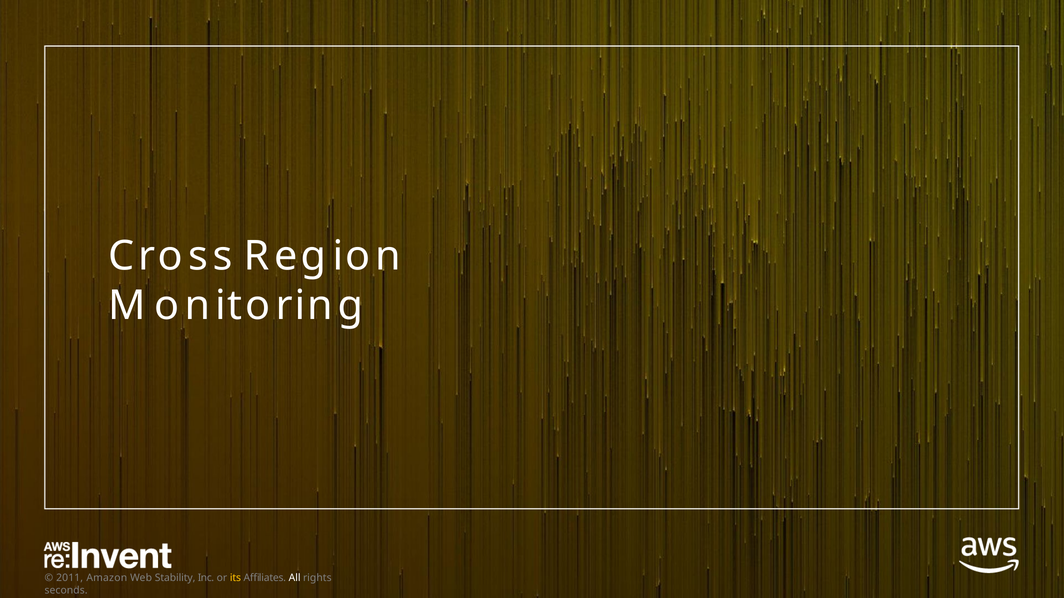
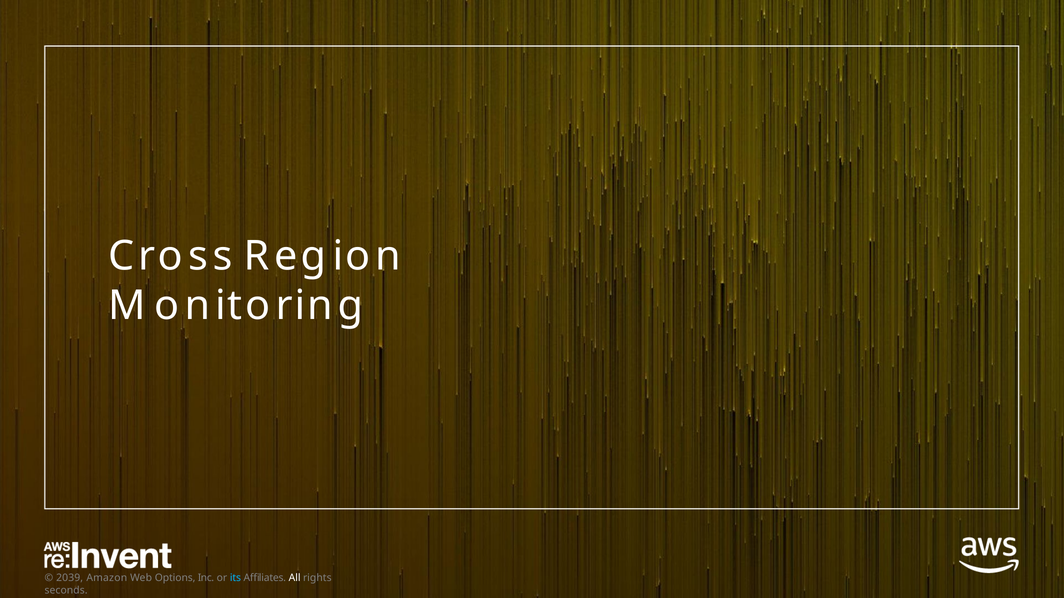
2011: 2011 -> 2039 (70, 579)
Stability: Stability -> Options (175, 579)
its colour: yellow -> light blue (235, 579)
